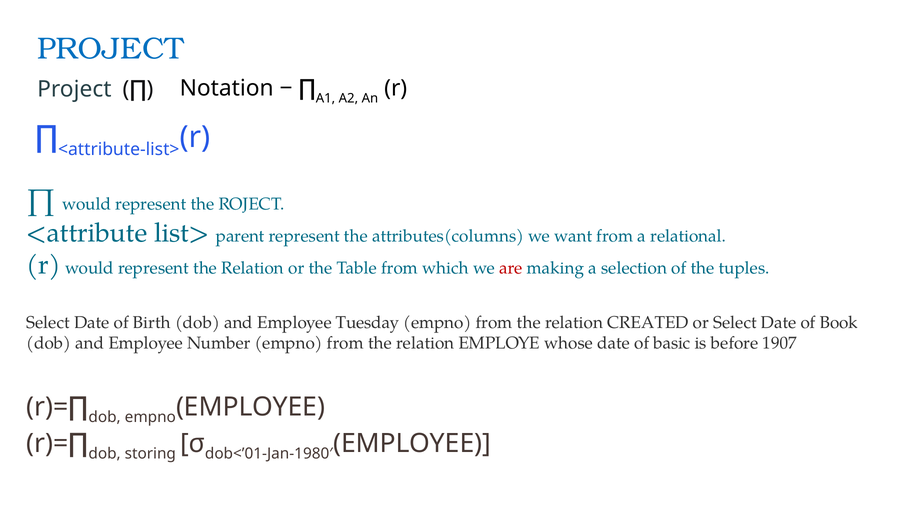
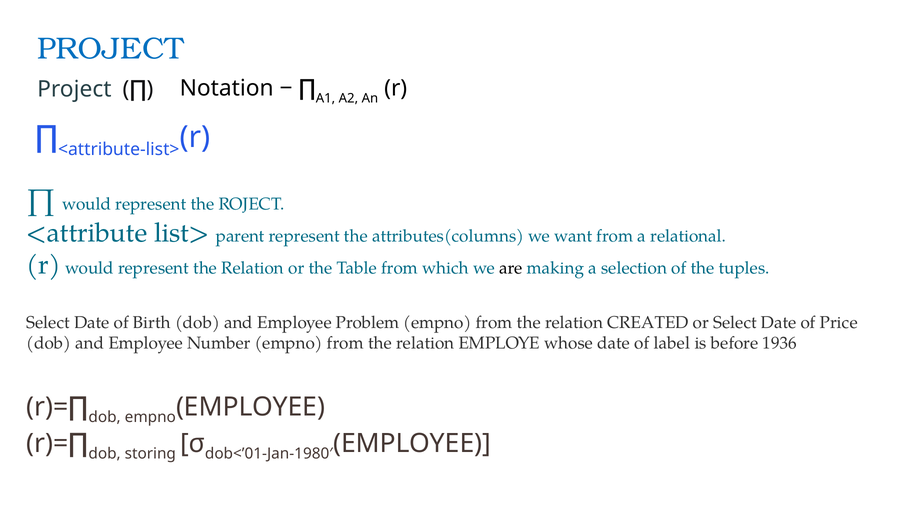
are colour: red -> black (511, 268)
Tuesday: Tuesday -> Problem (368, 322)
Book: Book -> Price (839, 322)
basic: basic -> label (672, 343)
1907: 1907 -> 1936 (780, 343)
